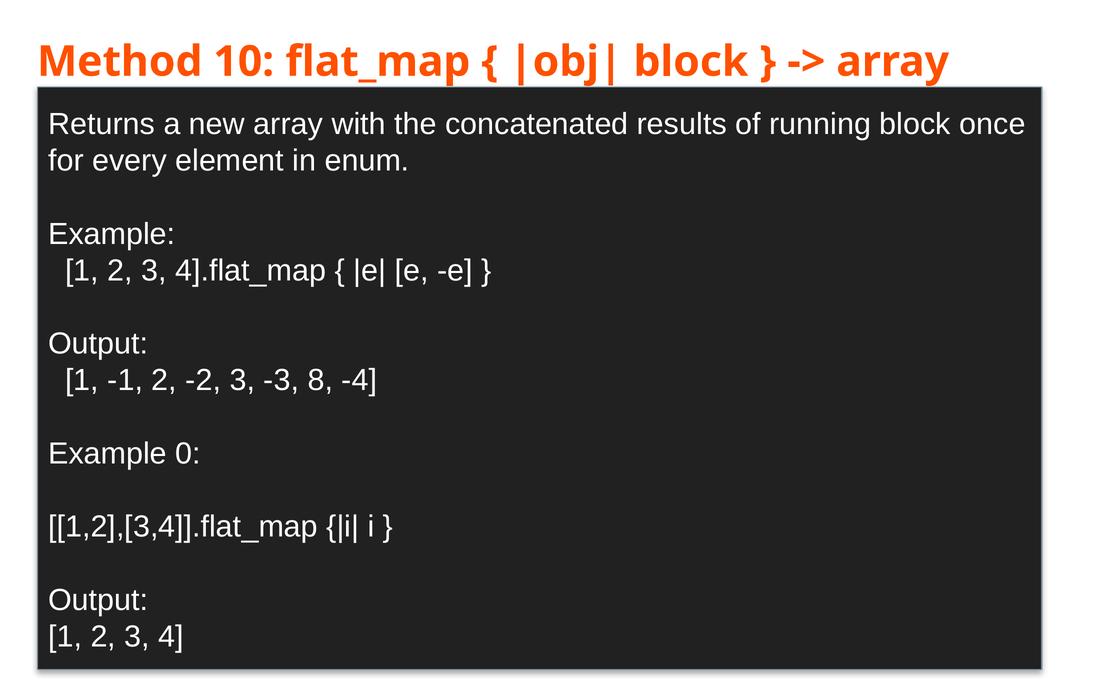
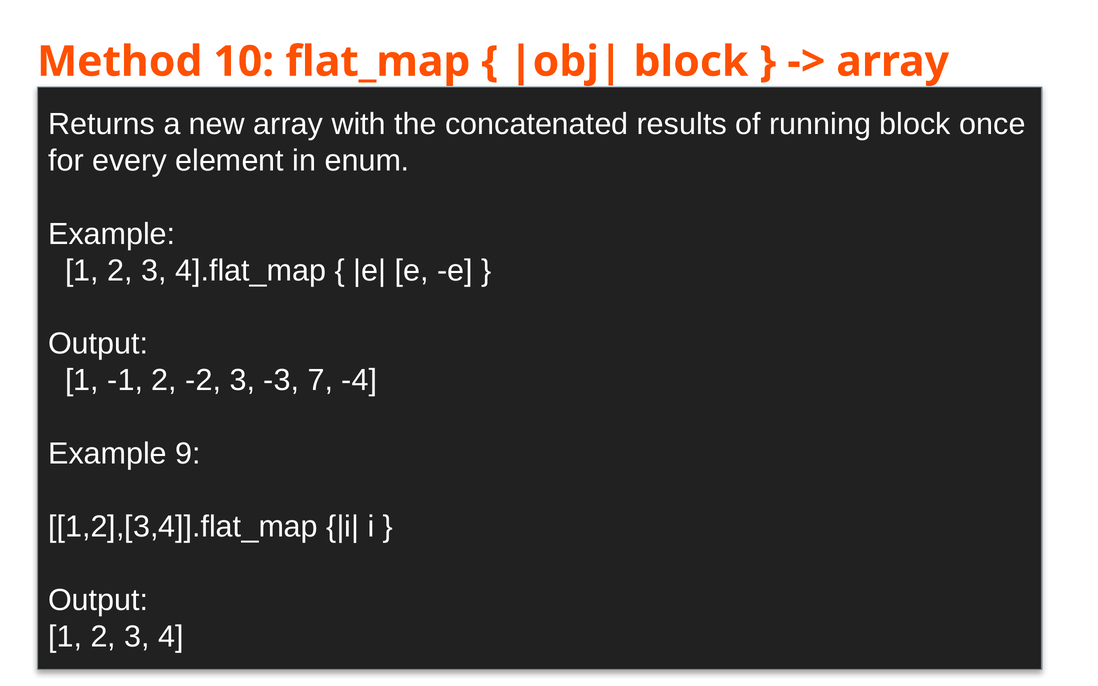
8: 8 -> 7 (320, 381)
0: 0 -> 9 (188, 454)
